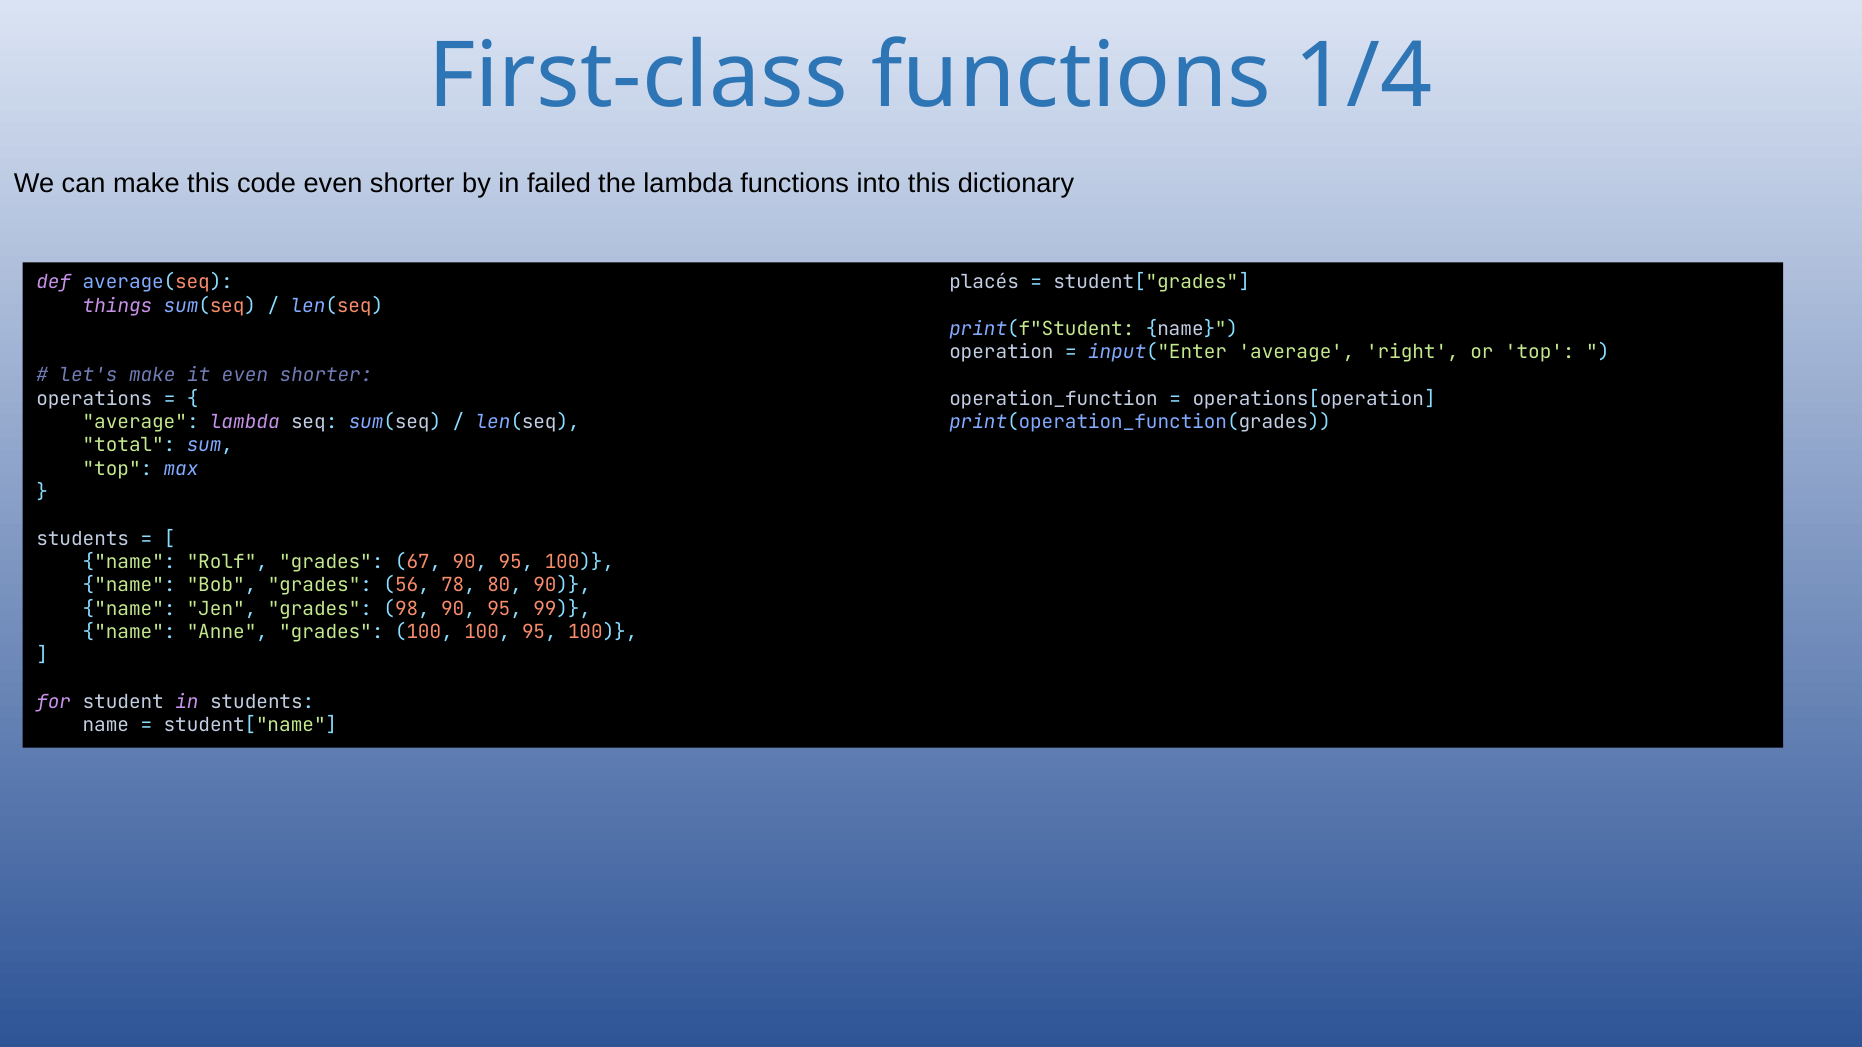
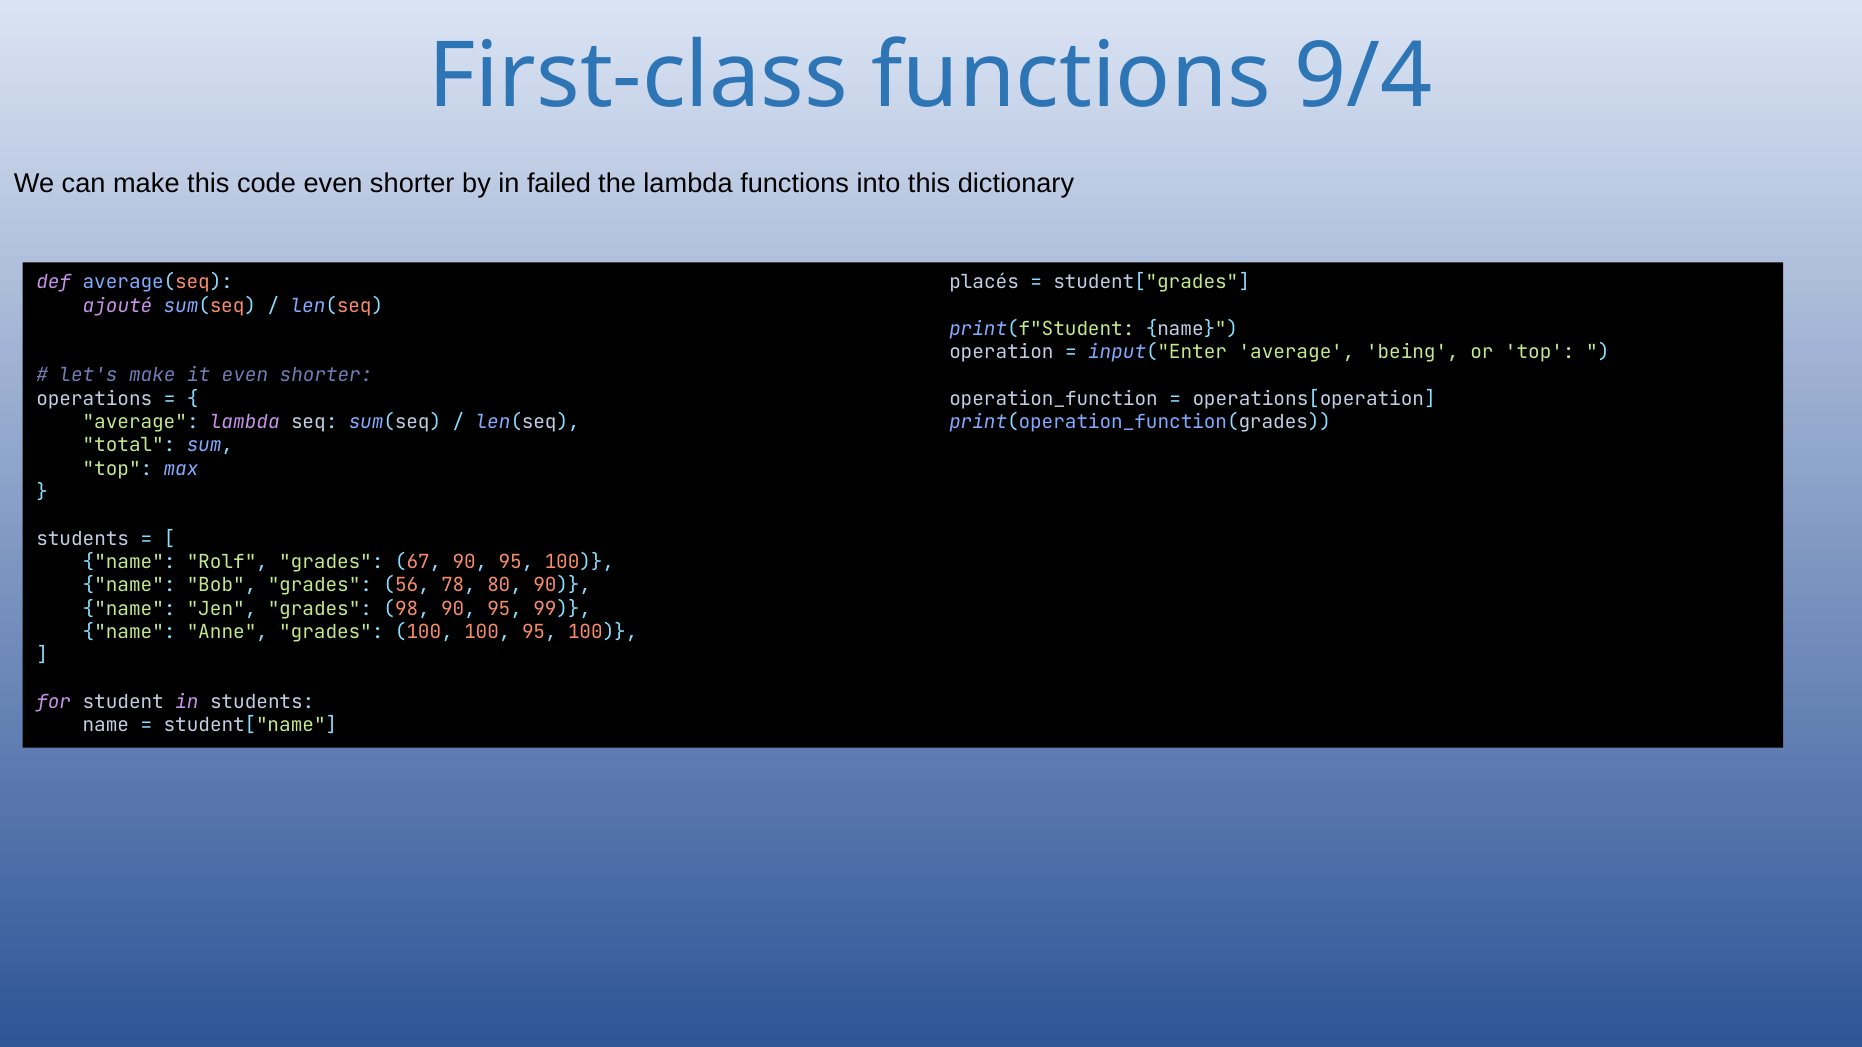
1/4: 1/4 -> 9/4 (1364, 76)
things: things -> ajouté (118, 306)
right: right -> being (1412, 352)
